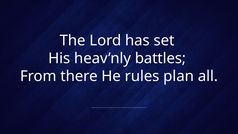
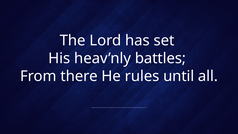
plan: plan -> until (179, 76)
